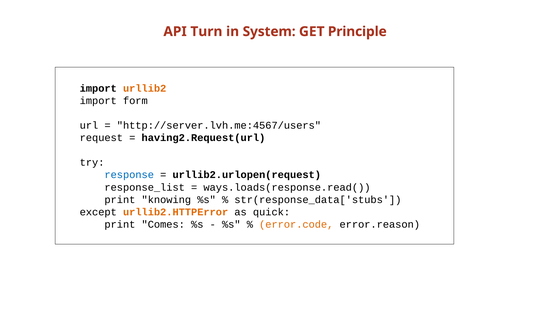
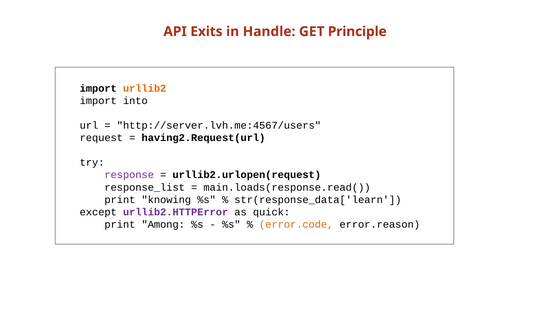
Turn: Turn -> Exits (206, 32)
System: System -> Handle (269, 32)
form: form -> into (135, 101)
response colour: blue -> purple (129, 175)
ways.loads(response.read(: ways.loads(response.read( -> main.loads(response.read( (287, 187)
str(response_data['stubs: str(response_data['stubs -> str(response_data['learn (318, 200)
urllib2.HTTPError colour: orange -> purple (176, 212)
Comes: Comes -> Among (163, 225)
